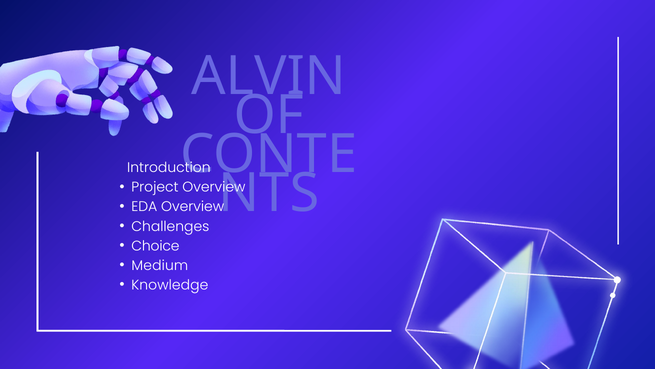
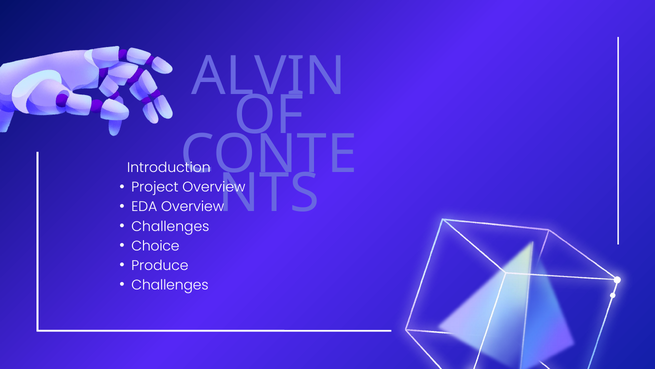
Medium: Medium -> Produce (160, 265)
Knowledge: Knowledge -> Challenges (170, 285)
